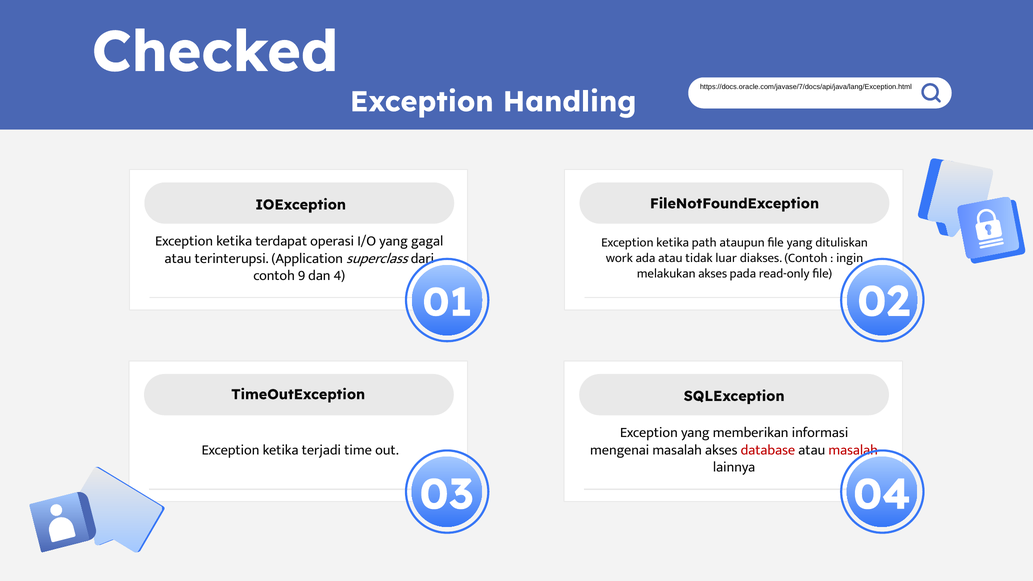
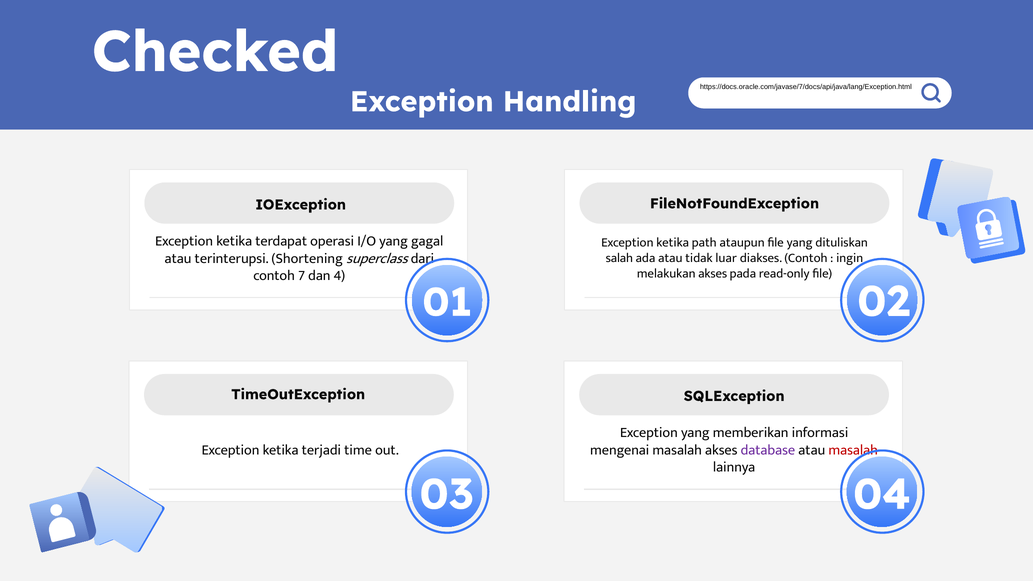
work: work -> salah (619, 258)
Application: Application -> Shortening (307, 258)
9: 9 -> 7 (302, 276)
database colour: red -> purple (768, 450)
